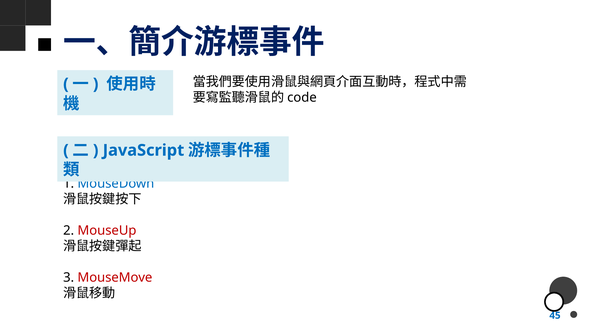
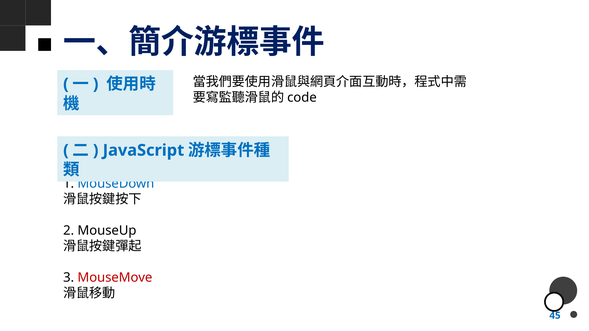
MouseUp colour: red -> black (107, 231)
